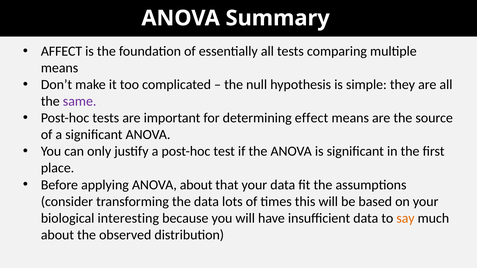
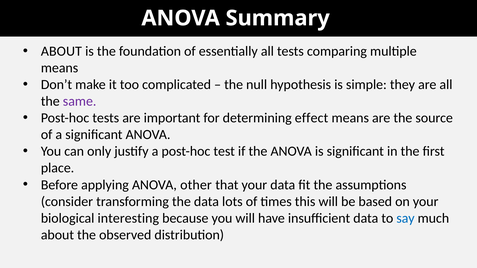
AFFECT: AFFECT -> ABOUT (61, 51)
ANOVA about: about -> other (196, 185)
say colour: orange -> blue (405, 218)
